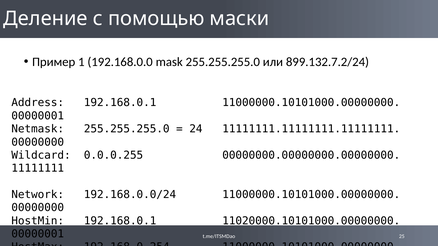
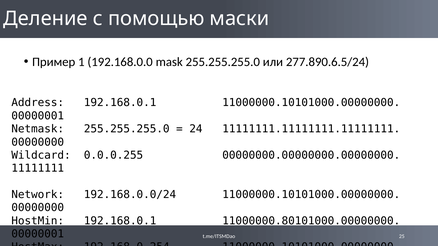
899.132.7.2/24: 899.132.7.2/24 -> 277.890.6.5/24 (327, 62)
11020000.10101000.00000000: 11020000.10101000.00000000 -> 11000000.80101000.00000000 (311, 221)
